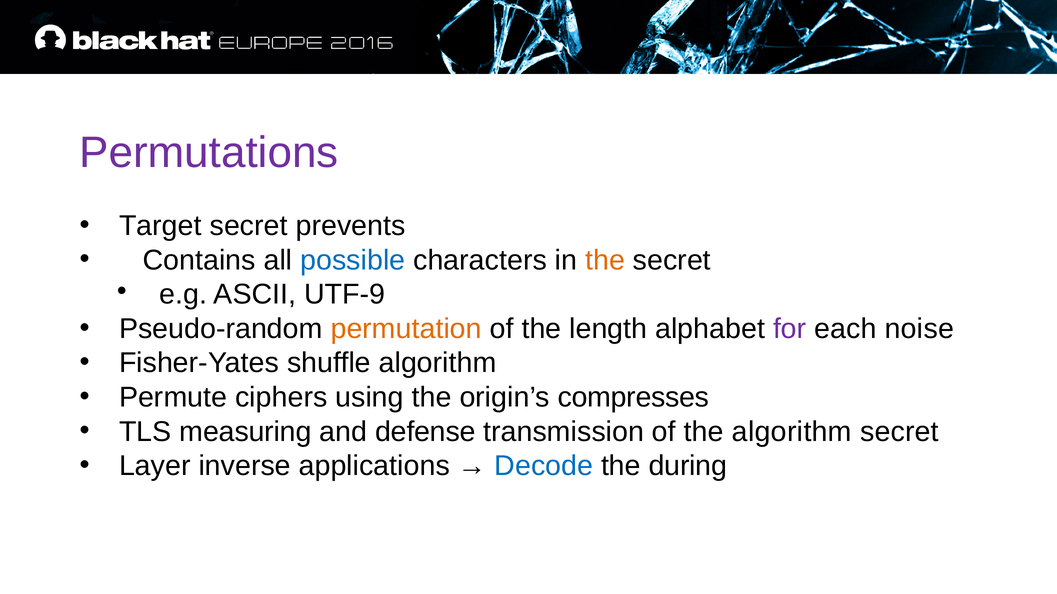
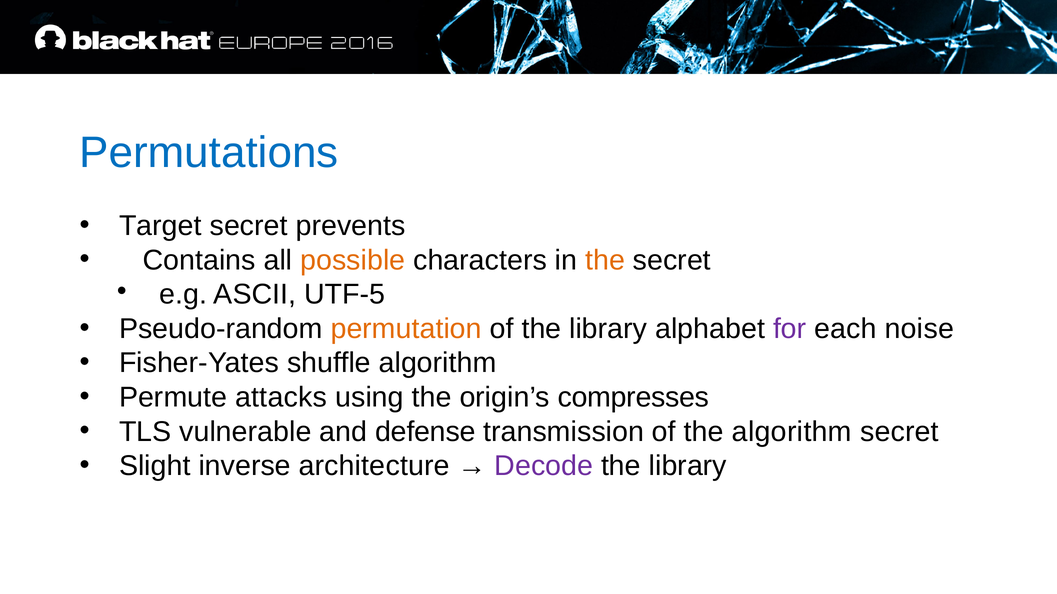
Permutations colour: purple -> blue (209, 153)
possible colour: blue -> orange (353, 260)
UTF-9: UTF-9 -> UTF-5 (345, 295)
of the length: length -> library (608, 329)
ciphers: ciphers -> attacks (281, 398)
measuring: measuring -> vulnerable (245, 432)
Layer: Layer -> Slight (155, 466)
applications: applications -> architecture (374, 466)
Decode colour: blue -> purple (544, 466)
during: during -> library (688, 466)
